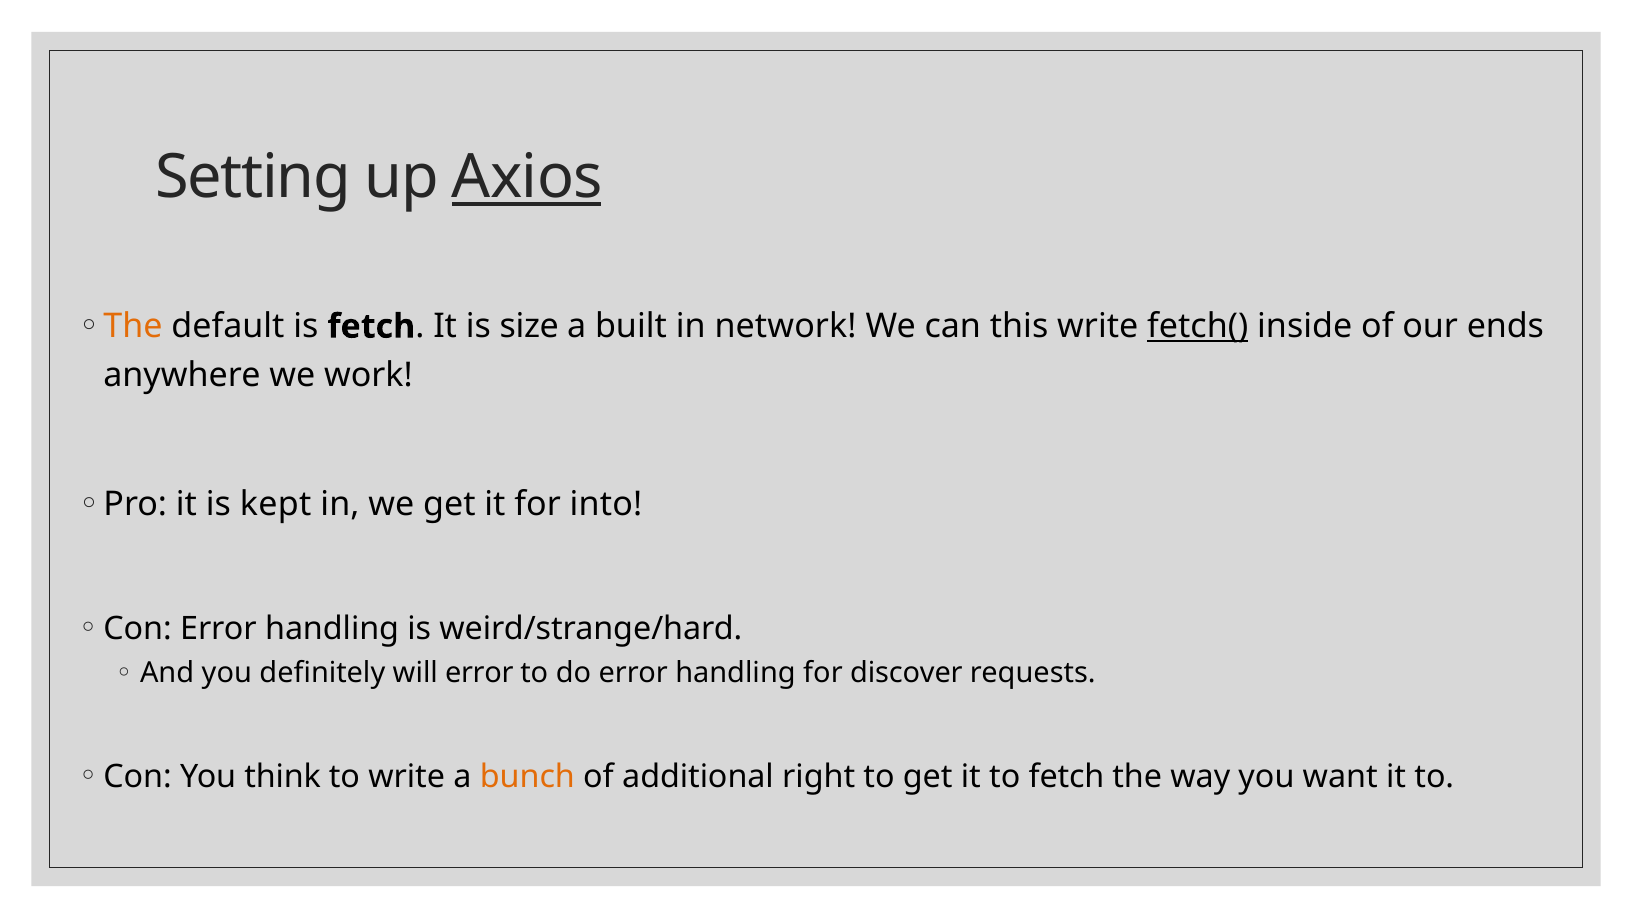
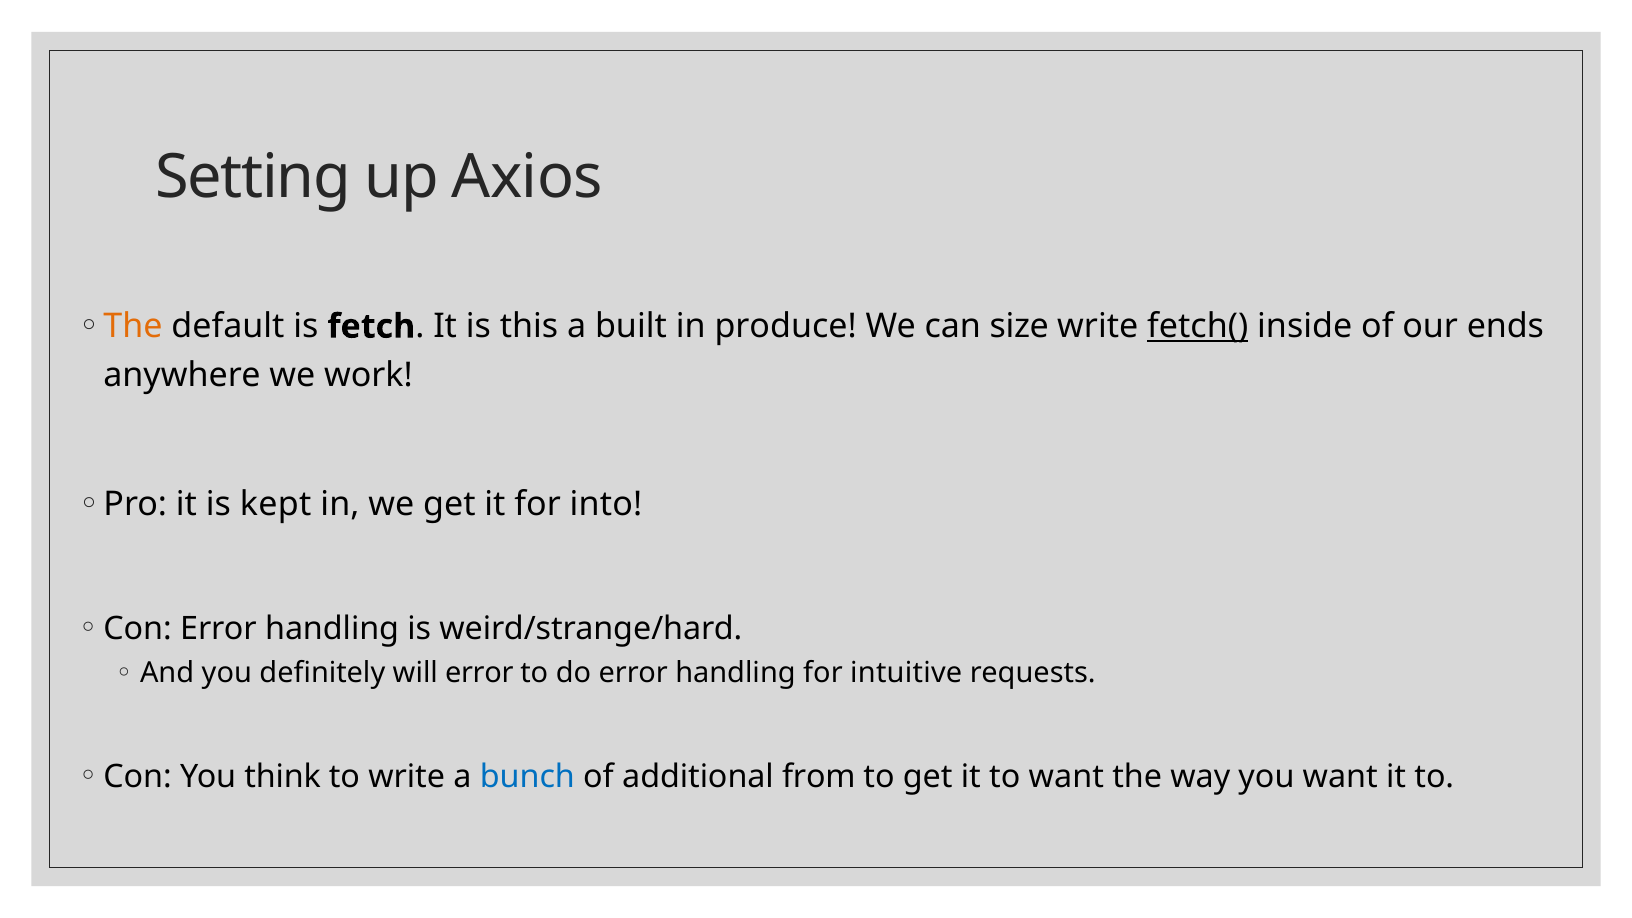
Axios underline: present -> none (527, 177)
size: size -> this (529, 326)
network: network -> produce (786, 326)
this: this -> size (1019, 326)
discover: discover -> intuitive (906, 673)
bunch colour: orange -> blue (527, 777)
right: right -> from (819, 777)
to fetch: fetch -> want (1066, 777)
